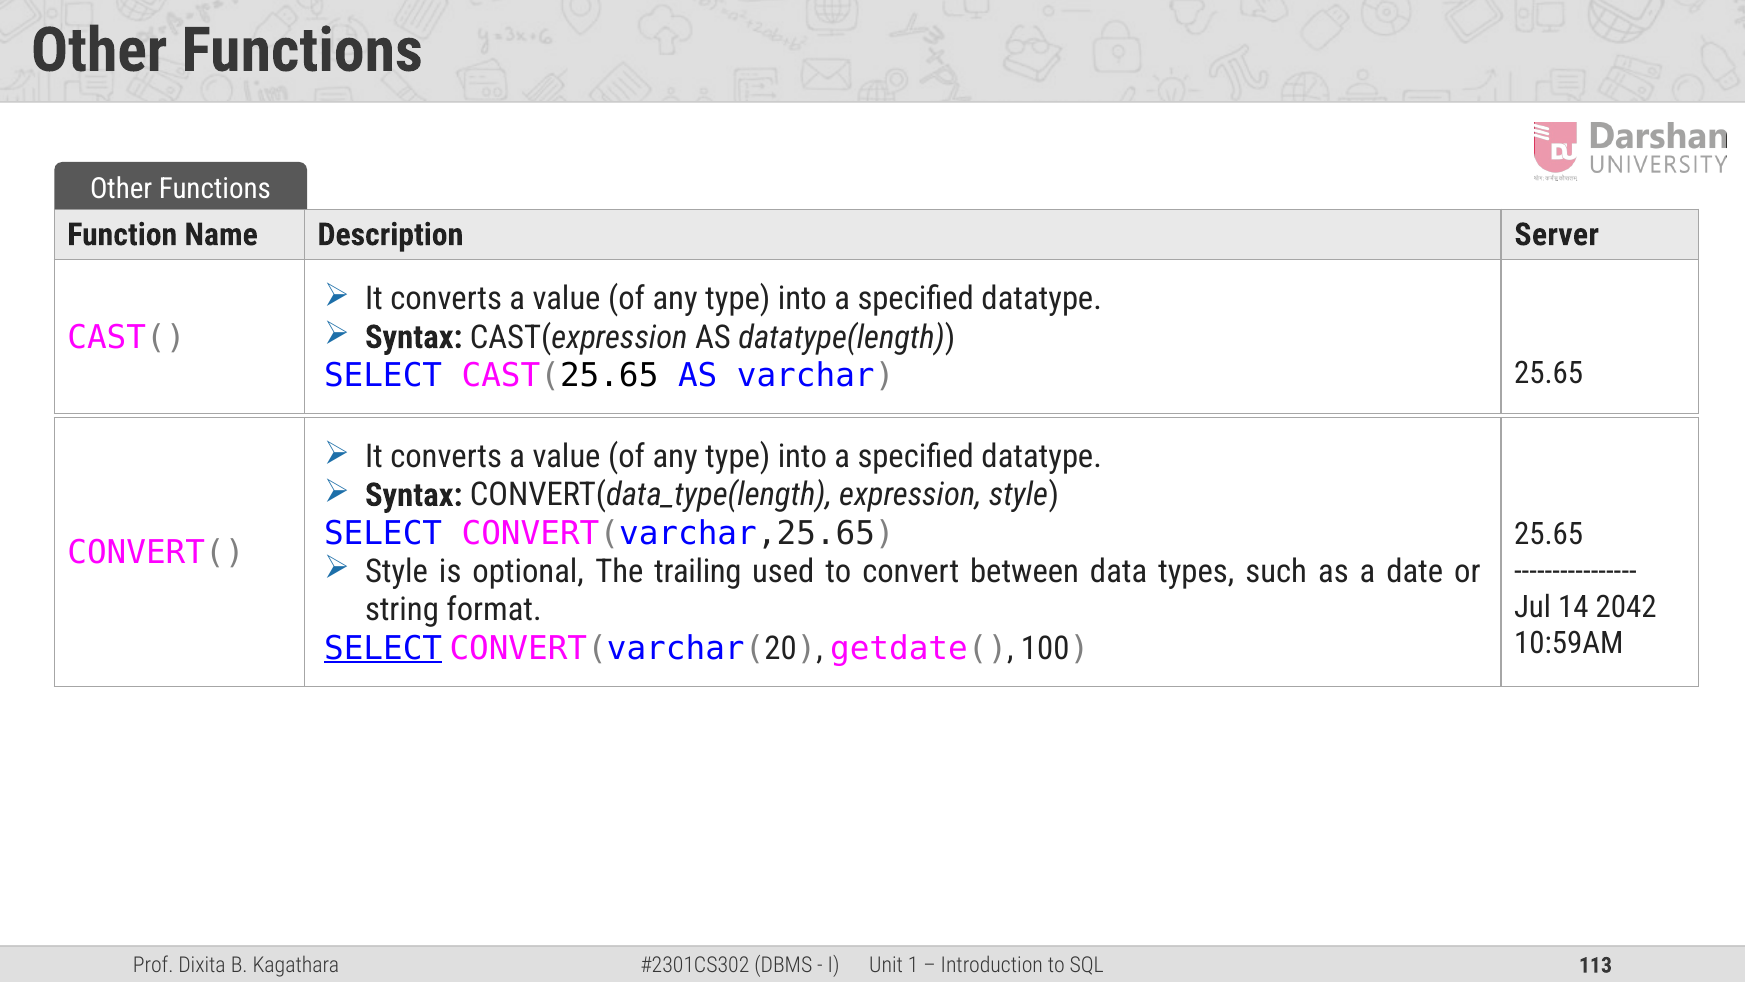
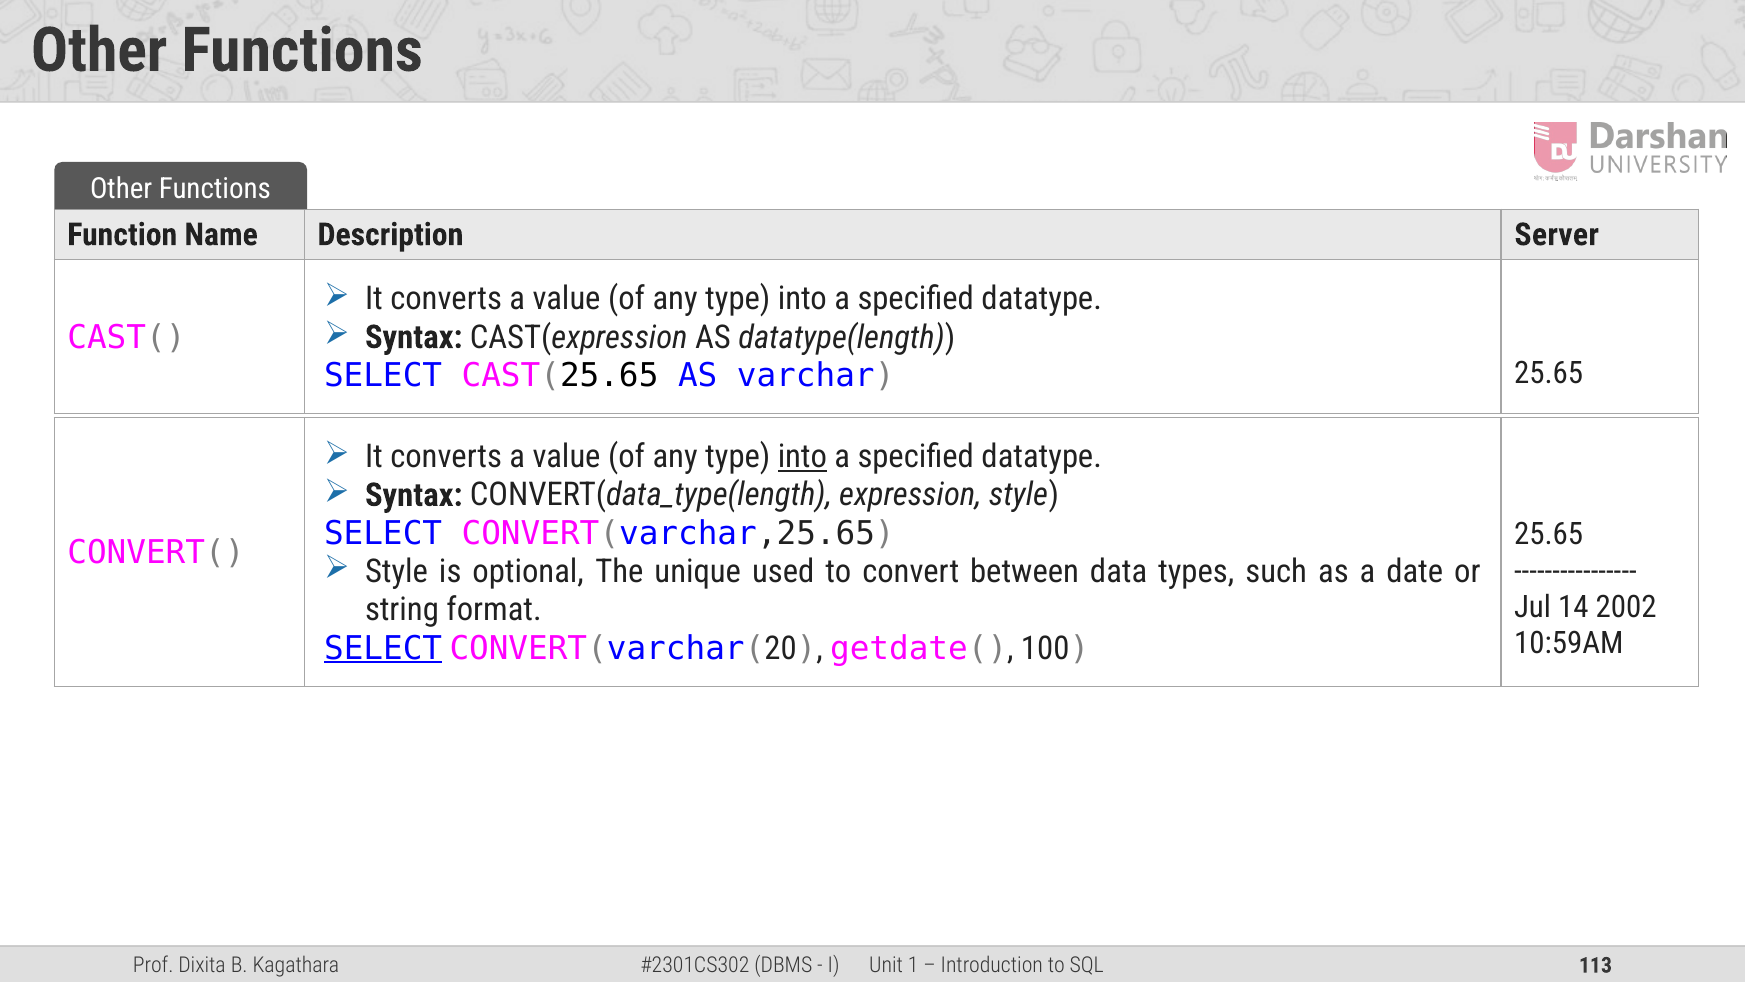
into underline: none -> present (802, 456)
trailing: trailing -> unique (698, 571)
2042: 2042 -> 2002 (1626, 607)
